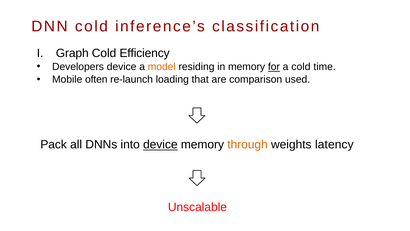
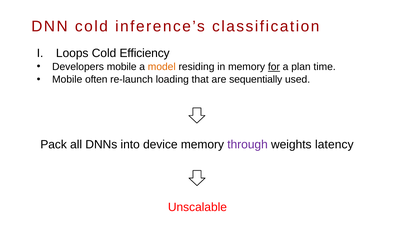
Graph: Graph -> Loops (72, 53)
Developers device: device -> mobile (122, 67)
a cold: cold -> plan (301, 67)
comparison: comparison -> sequentially (256, 79)
device underline: present -> none (160, 144)
through colour: orange -> purple (248, 144)
